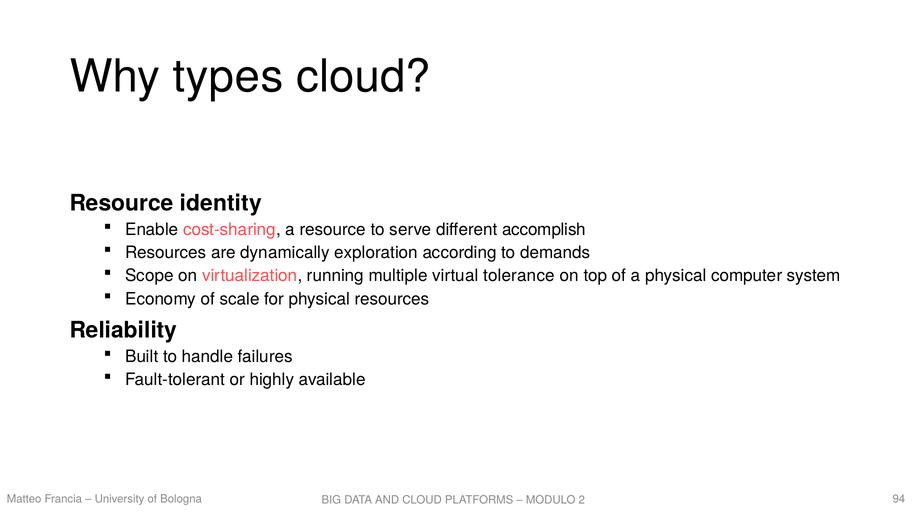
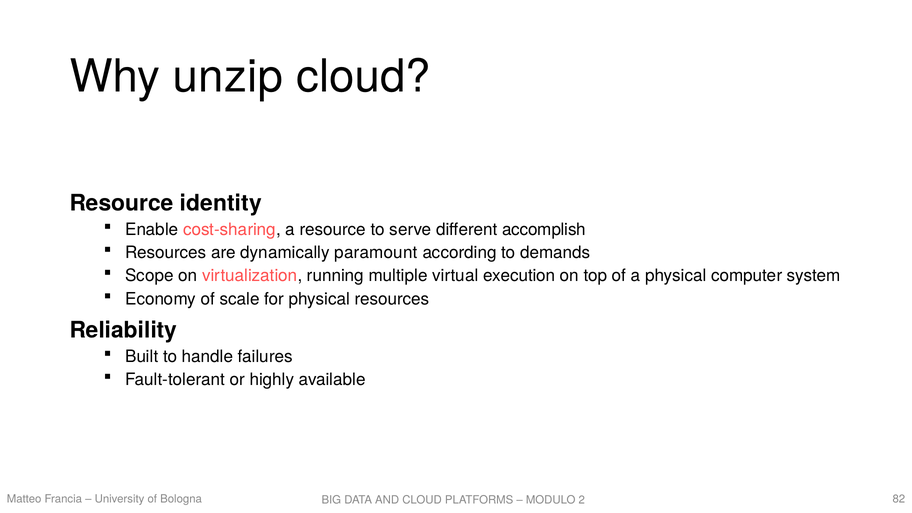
types: types -> unzip (228, 77)
exploration: exploration -> paramount (376, 253)
tolerance: tolerance -> execution (519, 276)
94: 94 -> 82 (899, 499)
